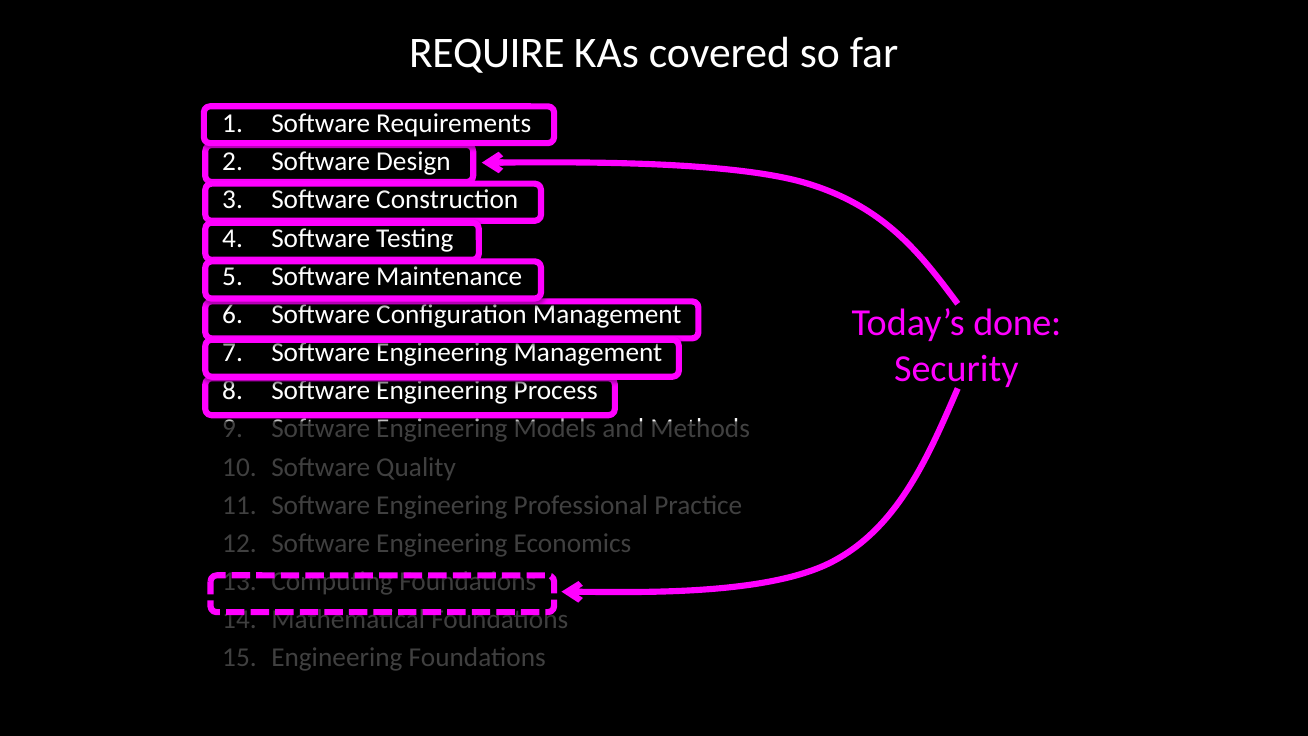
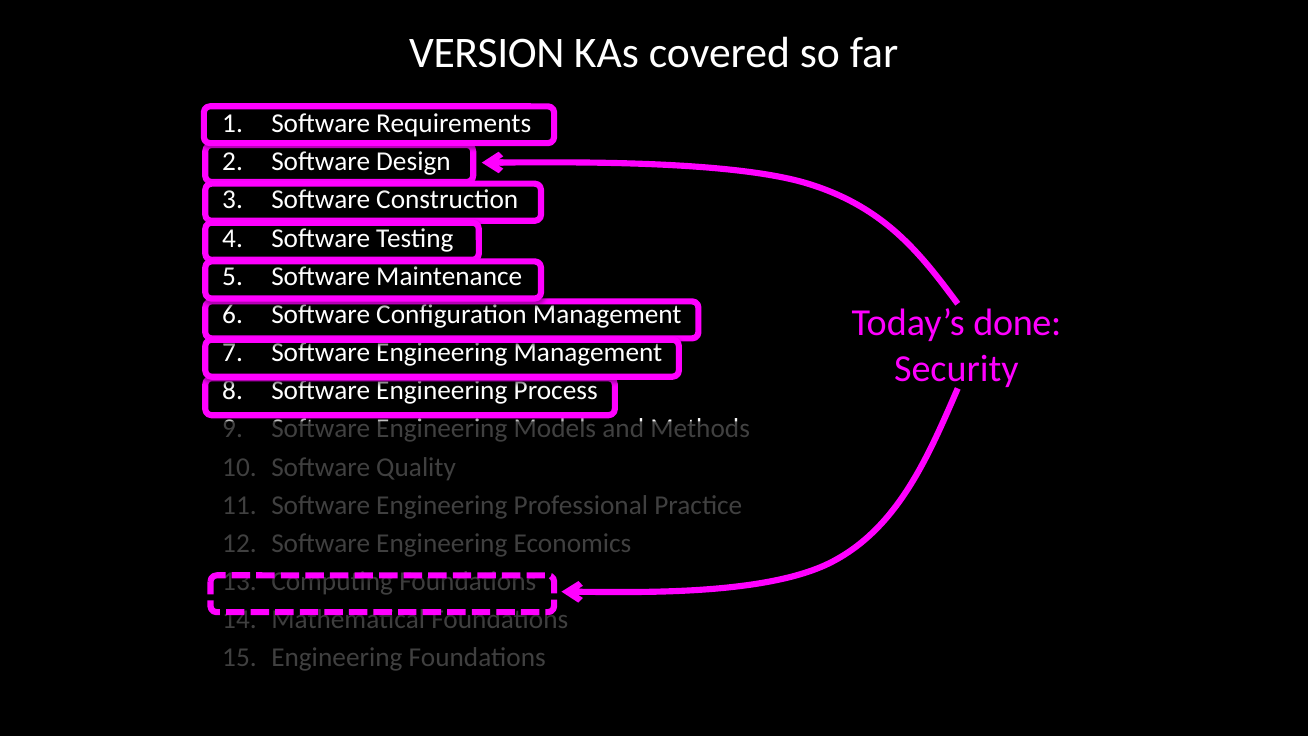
REQUIRE: REQUIRE -> VERSION (487, 53)
